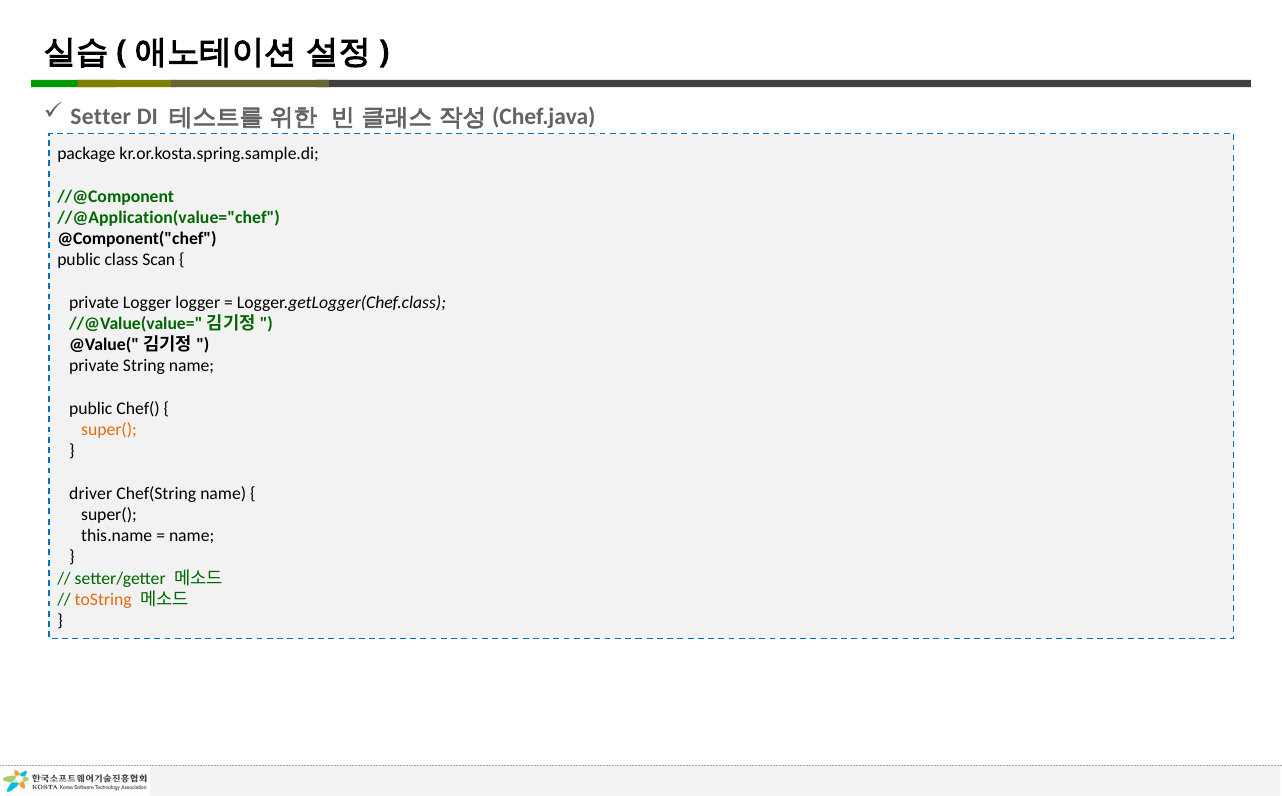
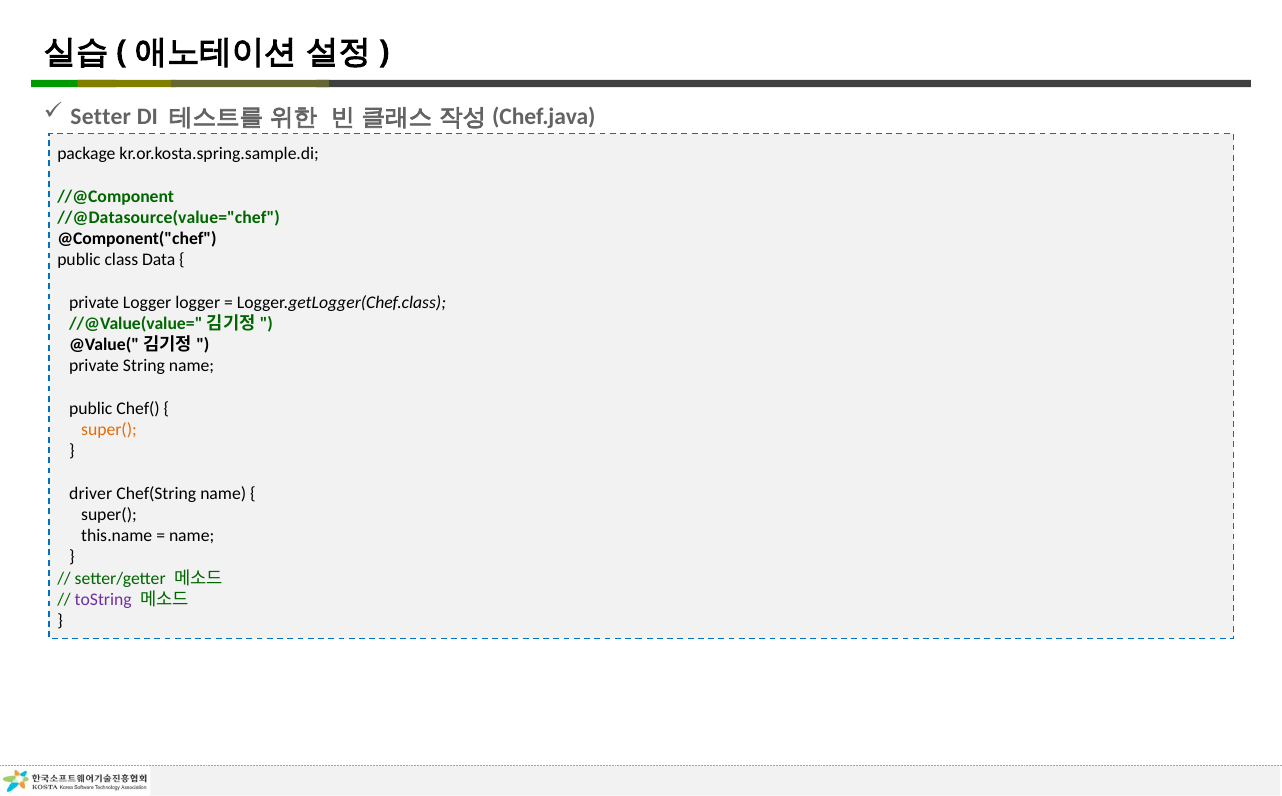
//@Application(value="chef: //@Application(value="chef -> //@Datasource(value="chef (169, 217)
Scan: Scan -> Data (159, 260)
toString colour: orange -> purple (103, 599)
